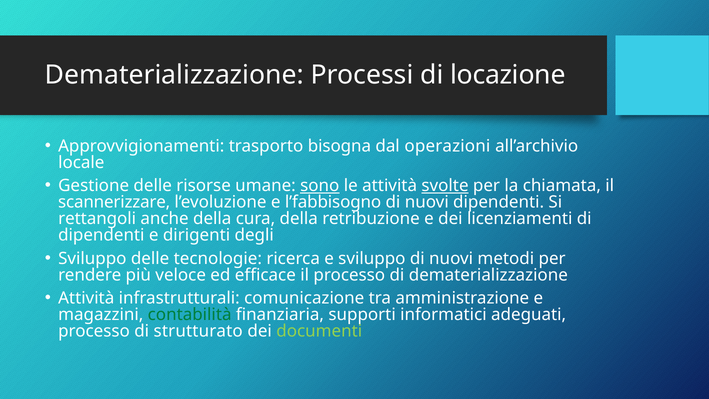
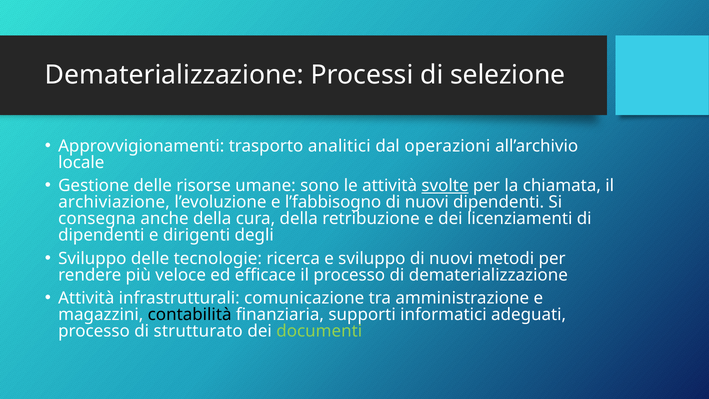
locazione: locazione -> selezione (508, 75)
bisogna: bisogna -> analitici (339, 146)
sono underline: present -> none (320, 186)
scannerizzare: scannerizzare -> archiviazione (114, 202)
rettangoli: rettangoli -> consegna (97, 219)
contabilità colour: green -> black (190, 315)
